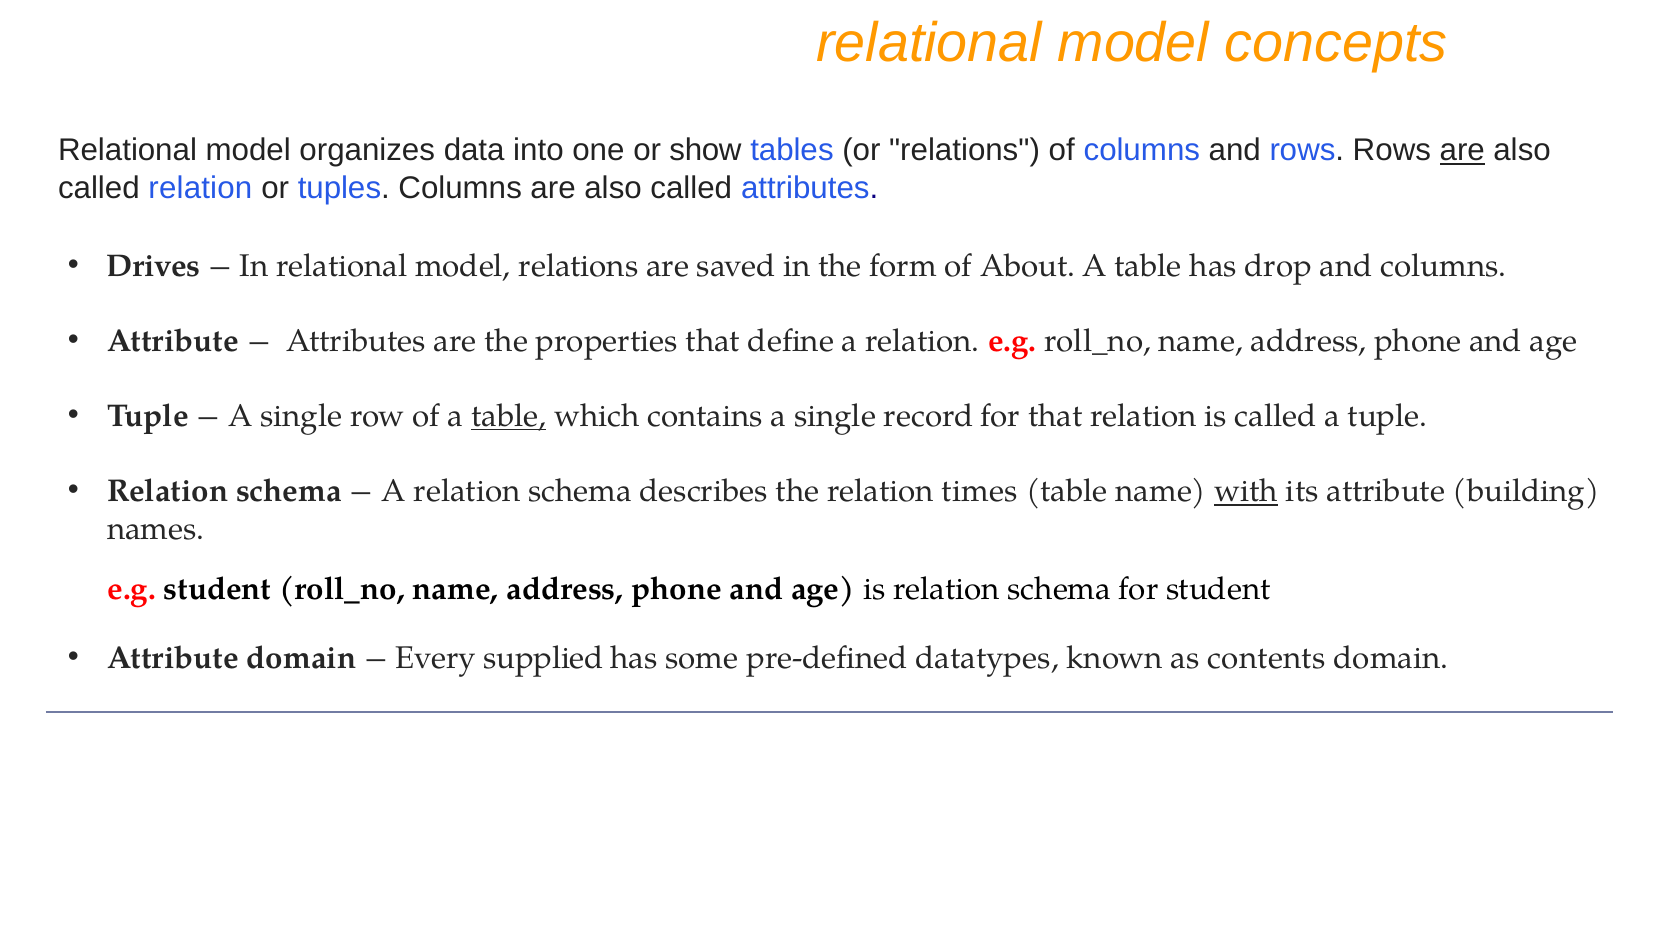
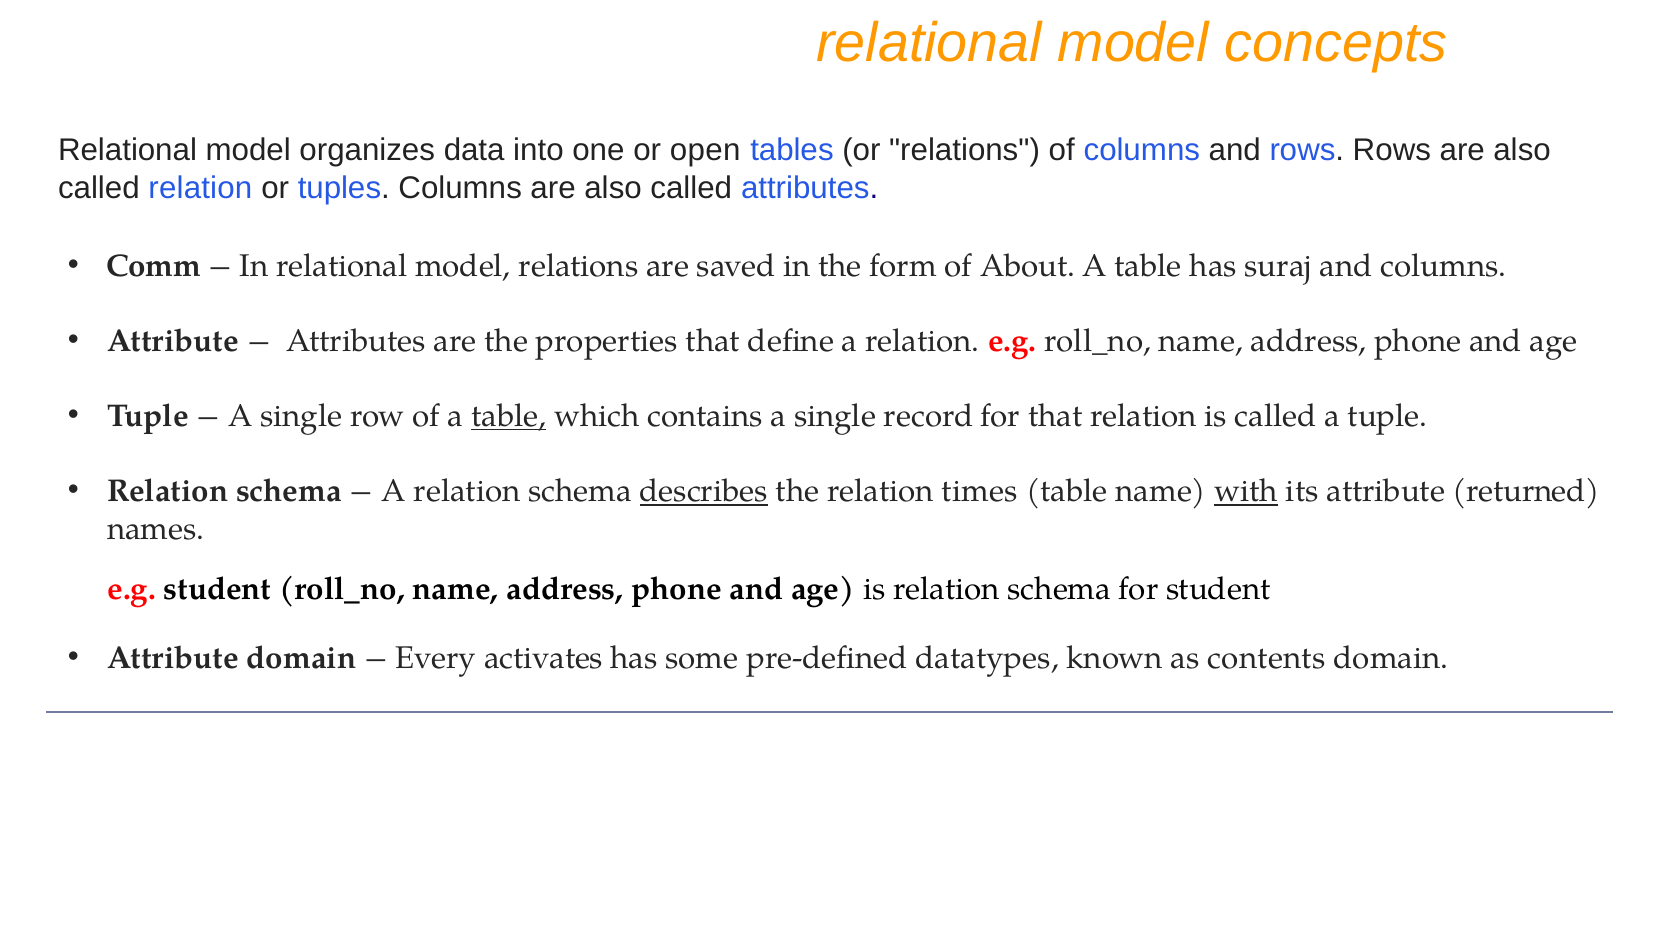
show: show -> open (705, 151)
are underline: present -> none (1462, 151)
Drives: Drives -> Comm (154, 266)
drop: drop -> suraj (1278, 266)
describes underline: none -> present (704, 491)
building: building -> returned (1526, 491)
supplied: supplied -> activates (544, 658)
